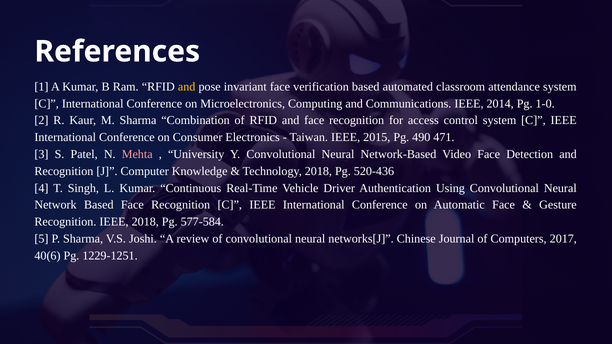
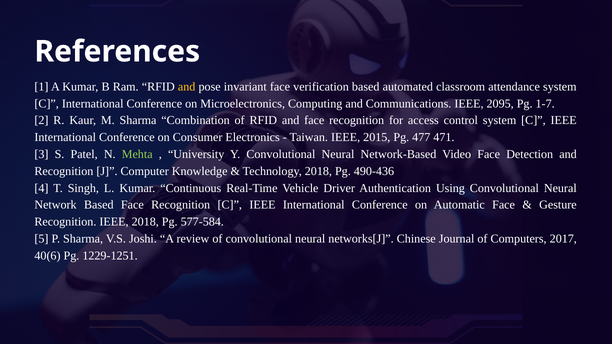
2014: 2014 -> 2095 (500, 104)
1-0: 1-0 -> 1-7 (545, 104)
490: 490 -> 477 (421, 137)
Mehta colour: pink -> light green (137, 154)
520-436: 520-436 -> 490-436 (374, 171)
